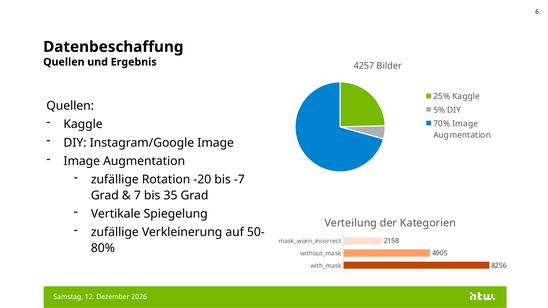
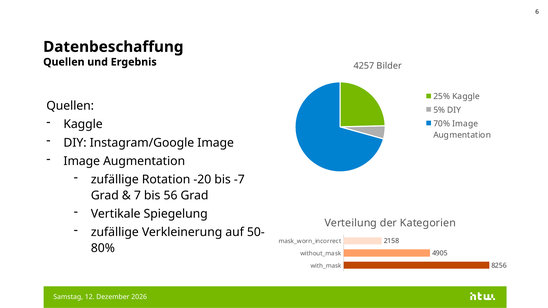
35: 35 -> 56 (171, 196)
